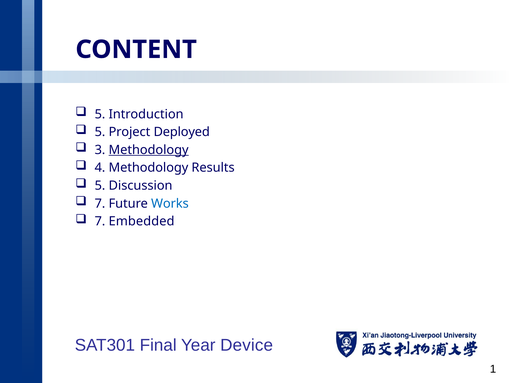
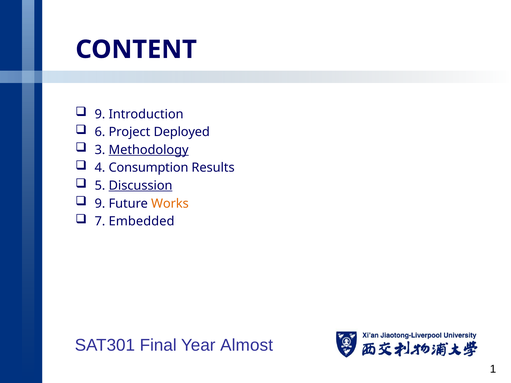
5: 5 -> 9 (100, 114)
5: 5 -> 6 (100, 132)
4 Methodology: Methodology -> Consumption (149, 168)
Discussion underline: none -> present (141, 186)
7: 7 -> 9 (100, 204)
Works colour: blue -> orange (170, 204)
Device: Device -> Almost (247, 345)
